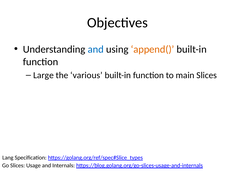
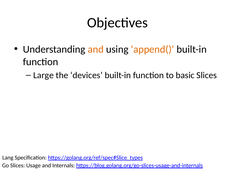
and colour: blue -> orange (96, 49)
various: various -> devices (86, 75)
main: main -> basic (185, 75)
